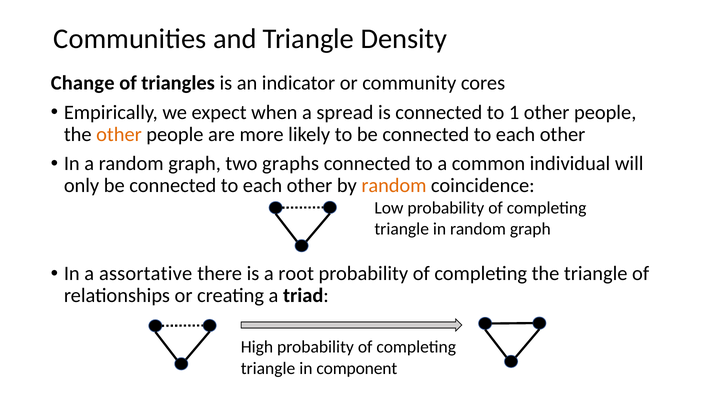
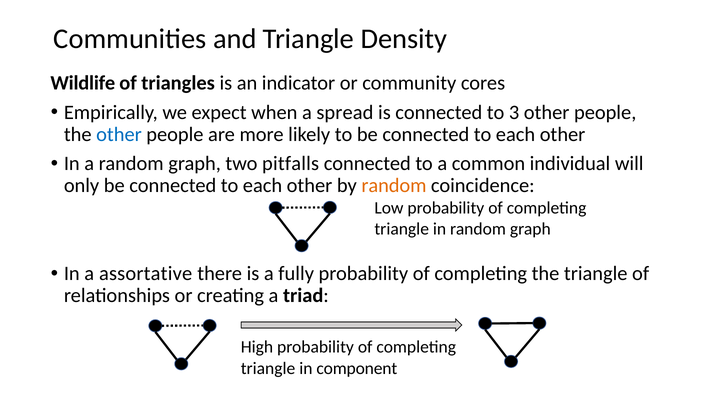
Change: Change -> Wildlife (83, 83)
1: 1 -> 3 (514, 112)
other colour: orange -> blue (119, 134)
graphs: graphs -> pitfalls (291, 164)
root: root -> fully (296, 274)
